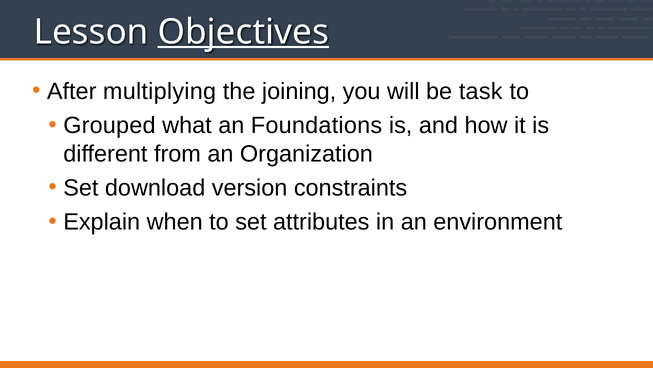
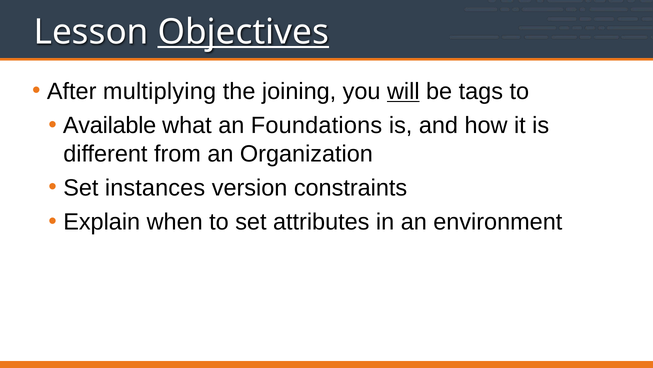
will underline: none -> present (403, 91)
task: task -> tags (481, 91)
Grouped: Grouped -> Available (110, 125)
download: download -> instances (155, 188)
